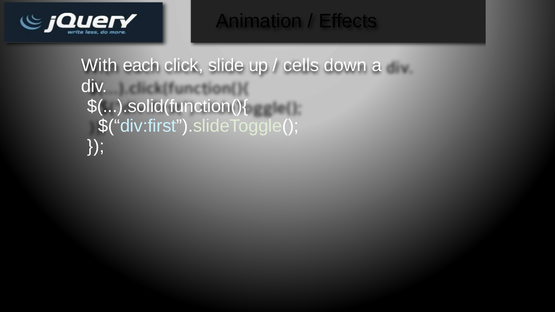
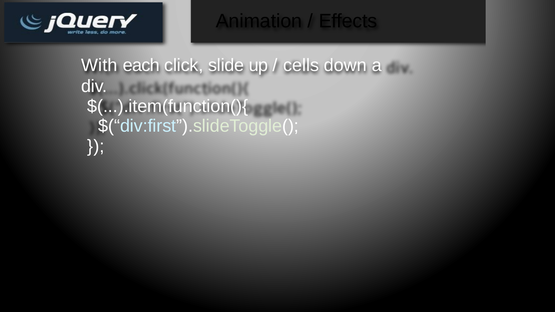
$(...).solid(function(){: $(...).solid(function(){ -> $(...).item(function(){ (168, 106)
